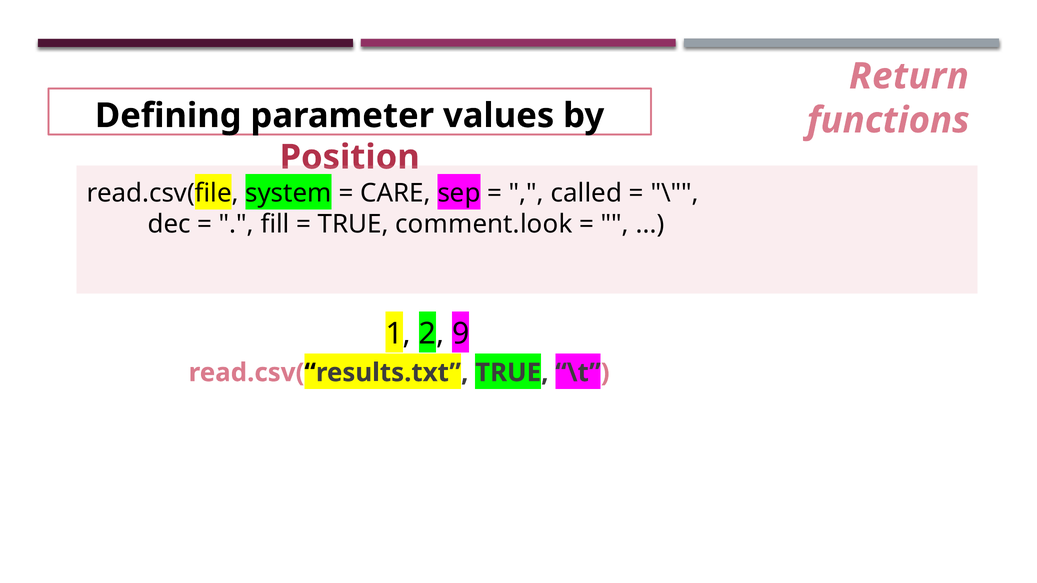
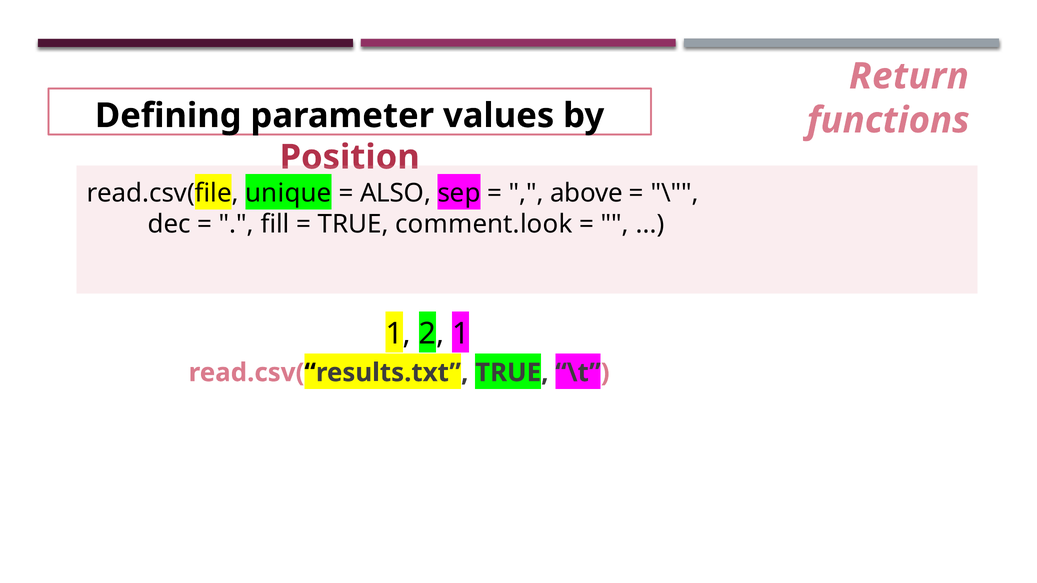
system: system -> unique (288, 193)
CARE: CARE -> ALSO (396, 193)
called: called -> above (587, 193)
2 9: 9 -> 1 (461, 334)
